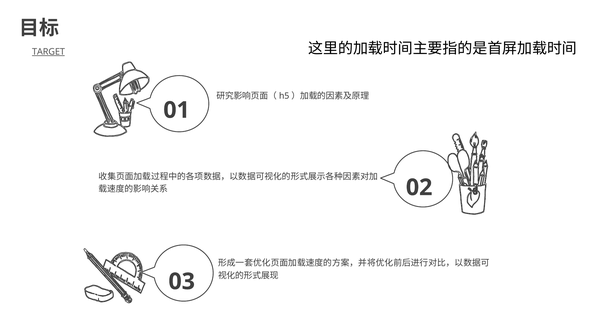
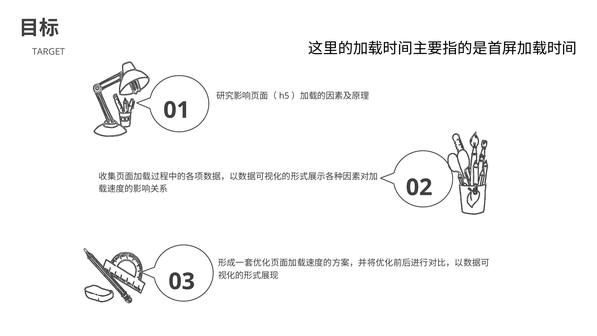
TARGET underline: present -> none (49, 52)
